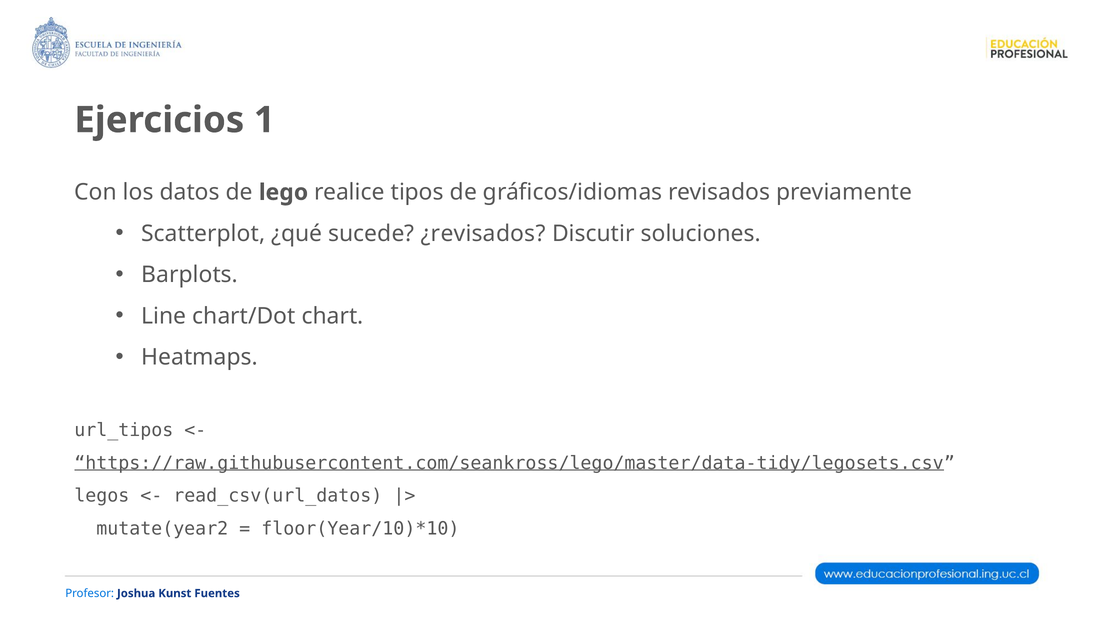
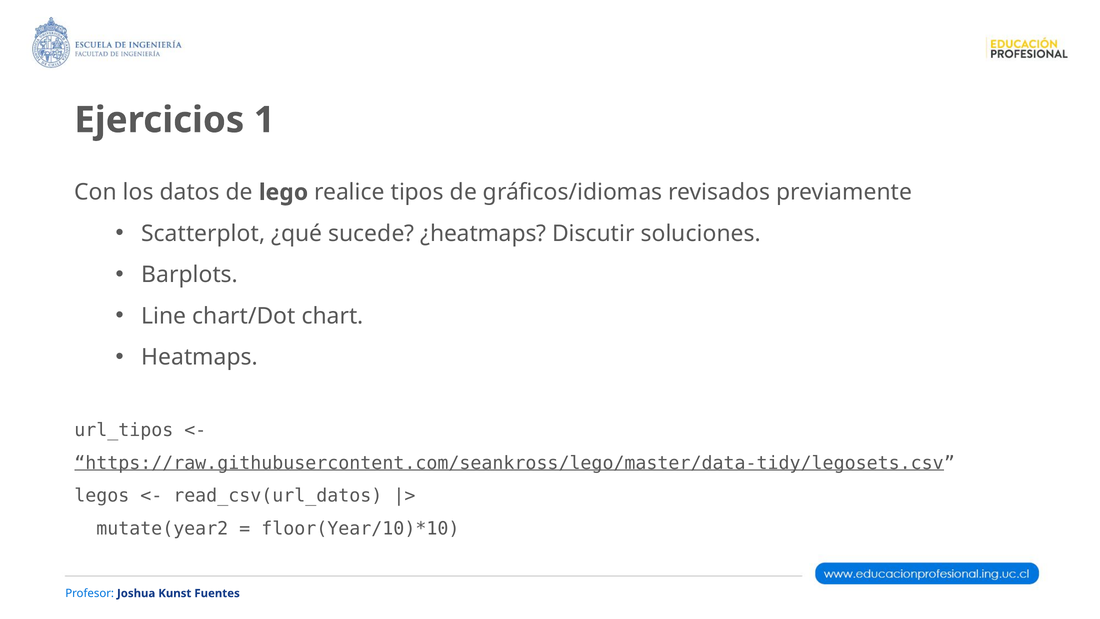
¿revisados: ¿revisados -> ¿heatmaps (483, 234)
